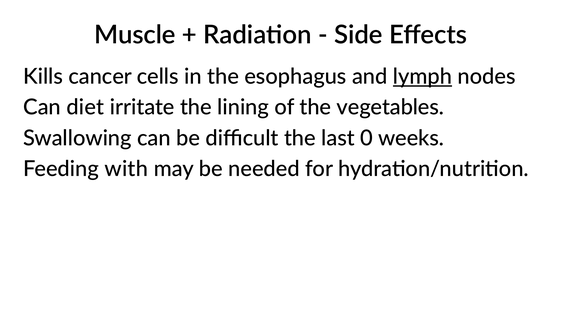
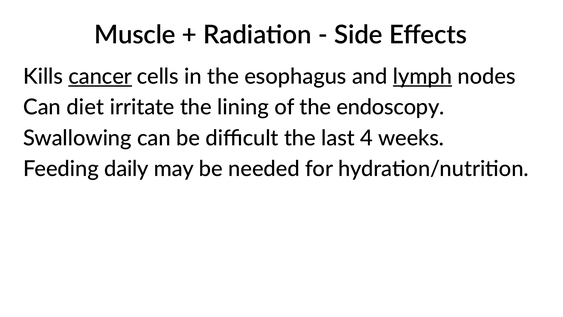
cancer underline: none -> present (100, 77)
vegetables: vegetables -> endoscopy (390, 107)
0: 0 -> 4 (367, 138)
with: with -> daily (126, 169)
